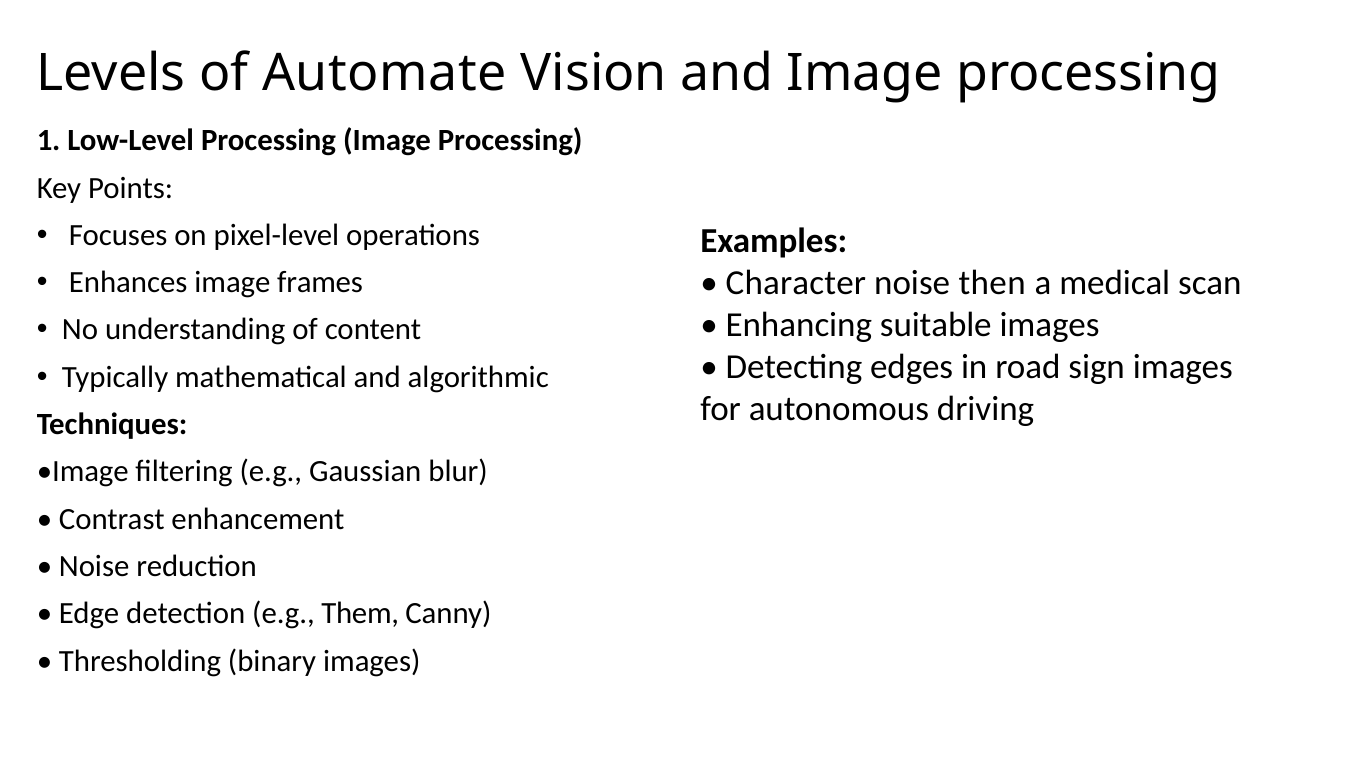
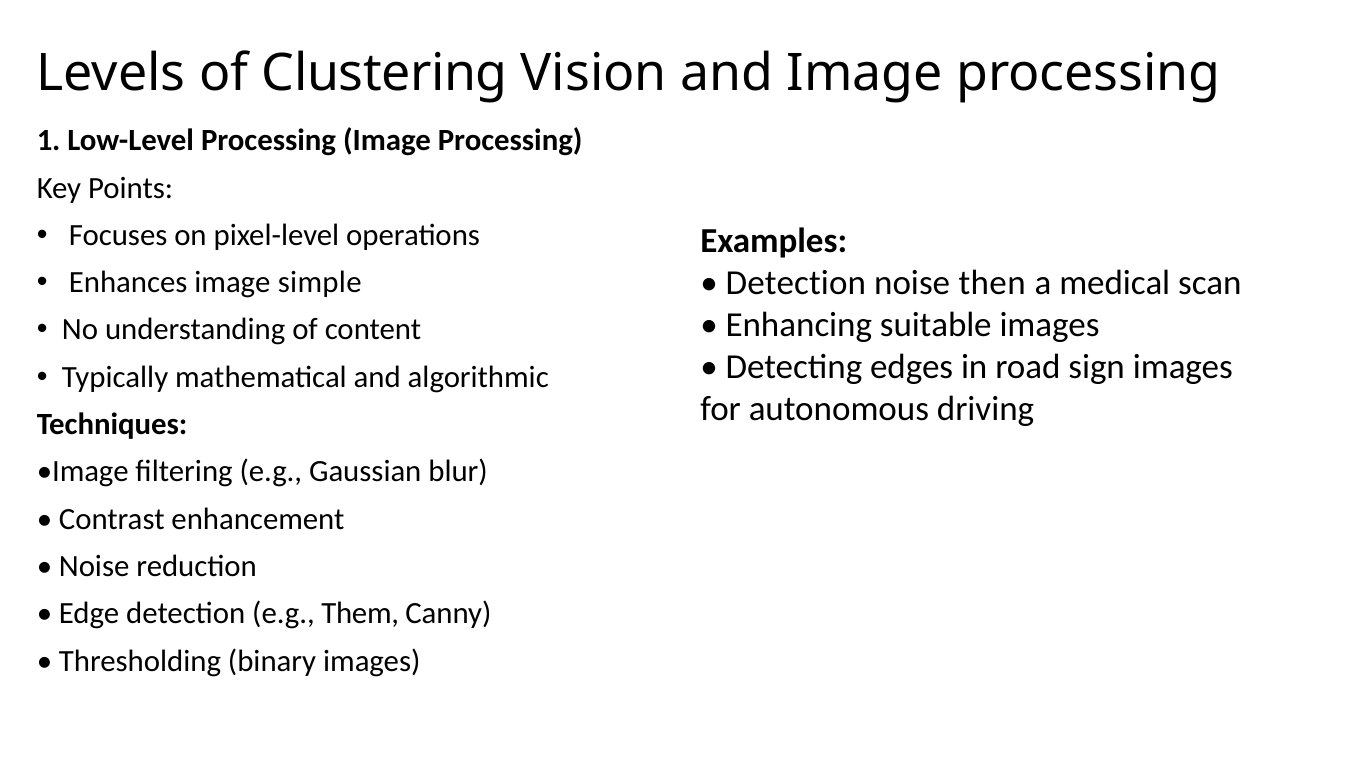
Automate: Automate -> Clustering (385, 73)
frames: frames -> simple (320, 283)
Character: Character -> Detection (796, 283)
